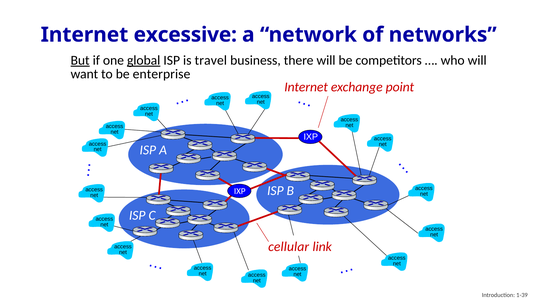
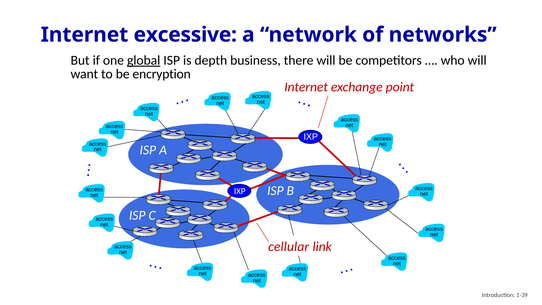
But underline: present -> none (80, 60)
travel: travel -> depth (211, 60)
enterprise: enterprise -> encryption (162, 74)
